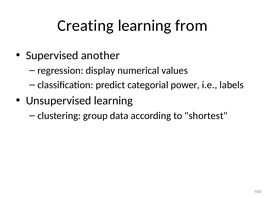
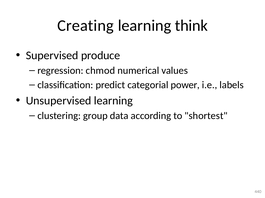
from: from -> think (191, 26)
another: another -> produce (101, 56)
display: display -> chmod (100, 71)
